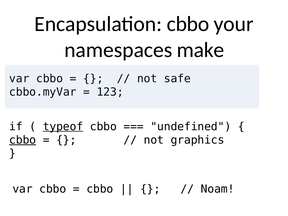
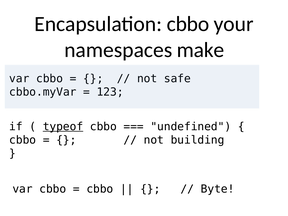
cbbo underline: present -> none (23, 140)
graphics: graphics -> building (198, 140)
Noam: Noam -> Byte (218, 189)
